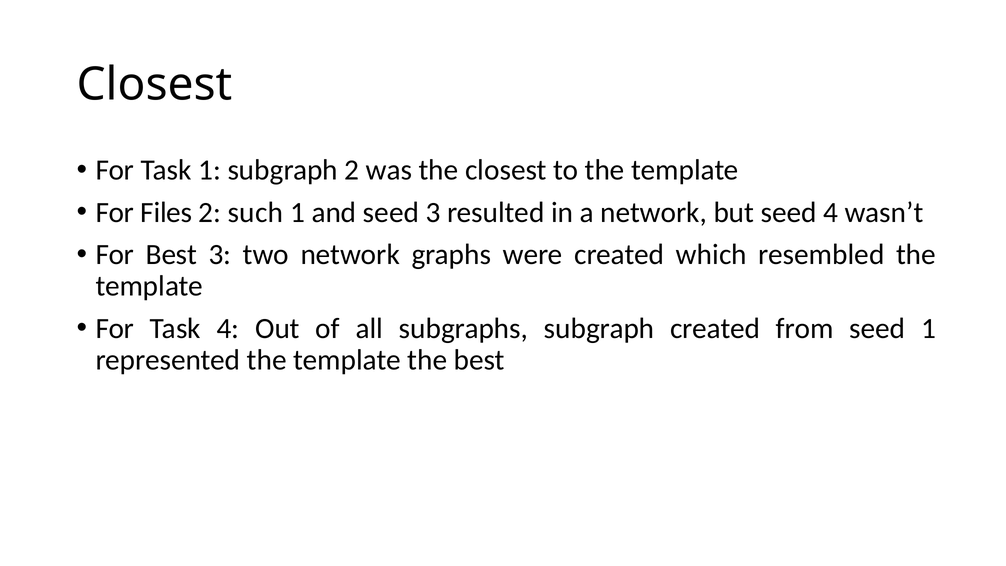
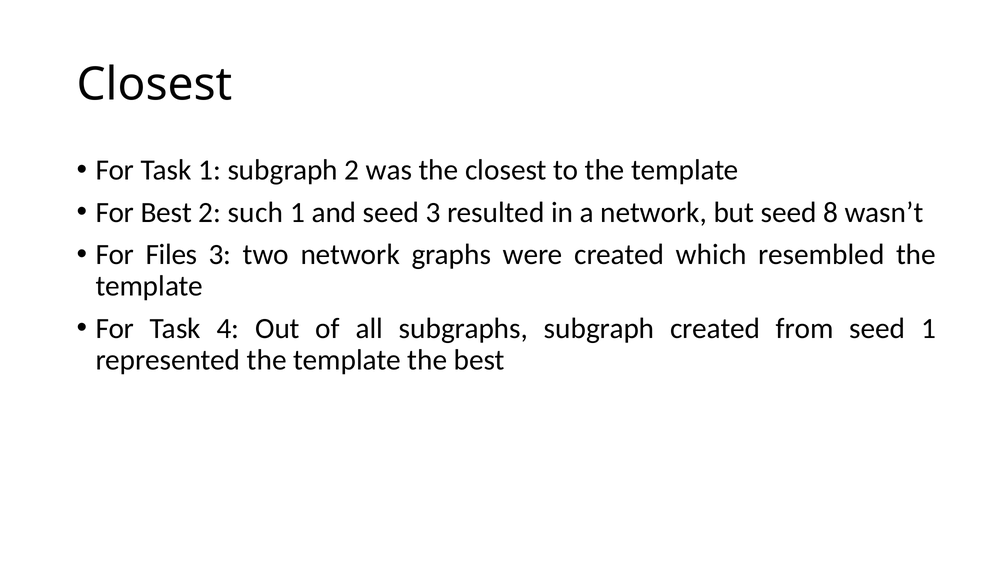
For Files: Files -> Best (166, 212)
seed 4: 4 -> 8 (831, 212)
For Best: Best -> Files (171, 254)
